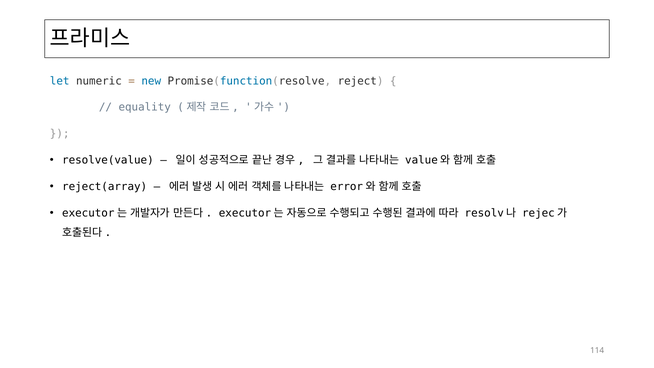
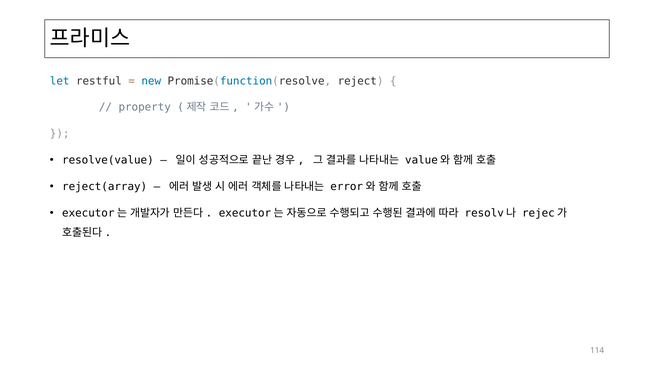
numeric: numeric -> restful (99, 81)
equality: equality -> property (145, 107)
